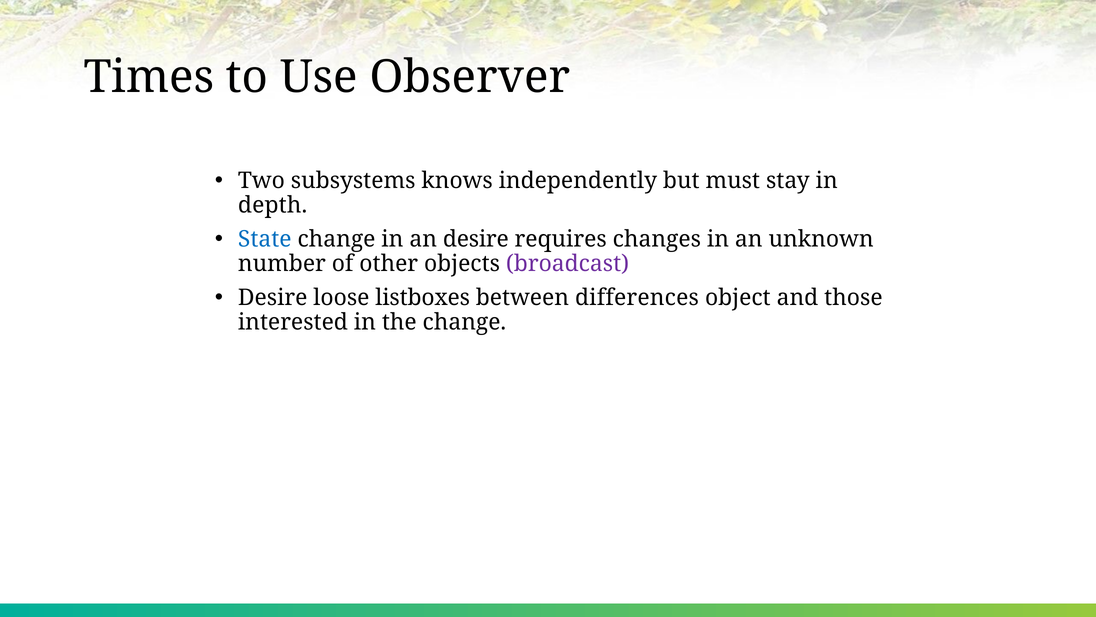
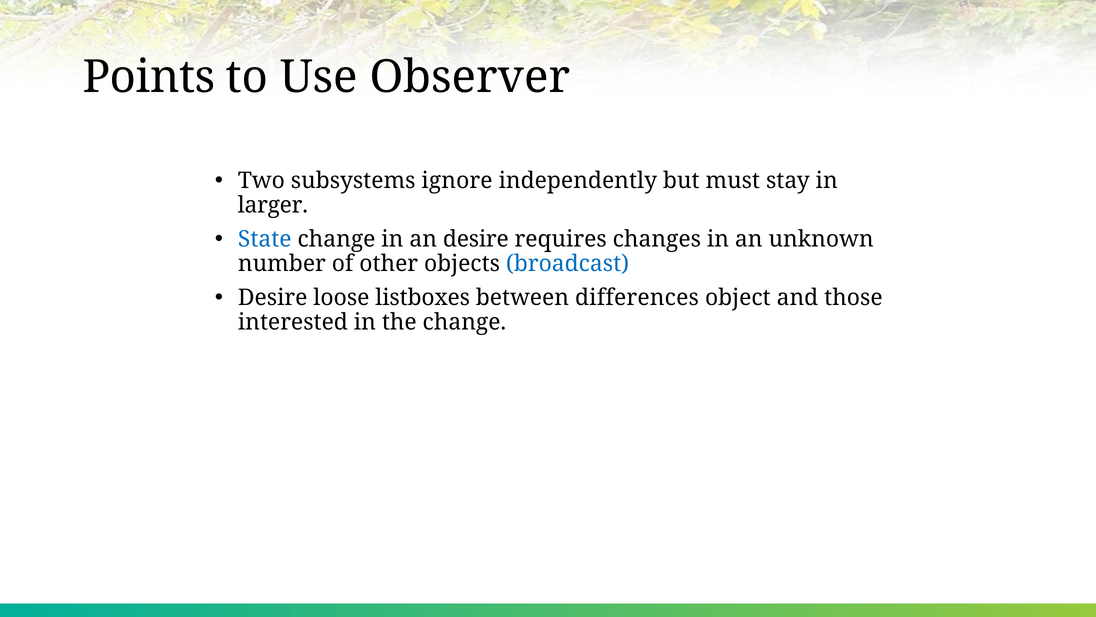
Times: Times -> Points (149, 77)
knows: knows -> ignore (457, 181)
depth: depth -> larger (273, 205)
broadcast colour: purple -> blue (568, 264)
